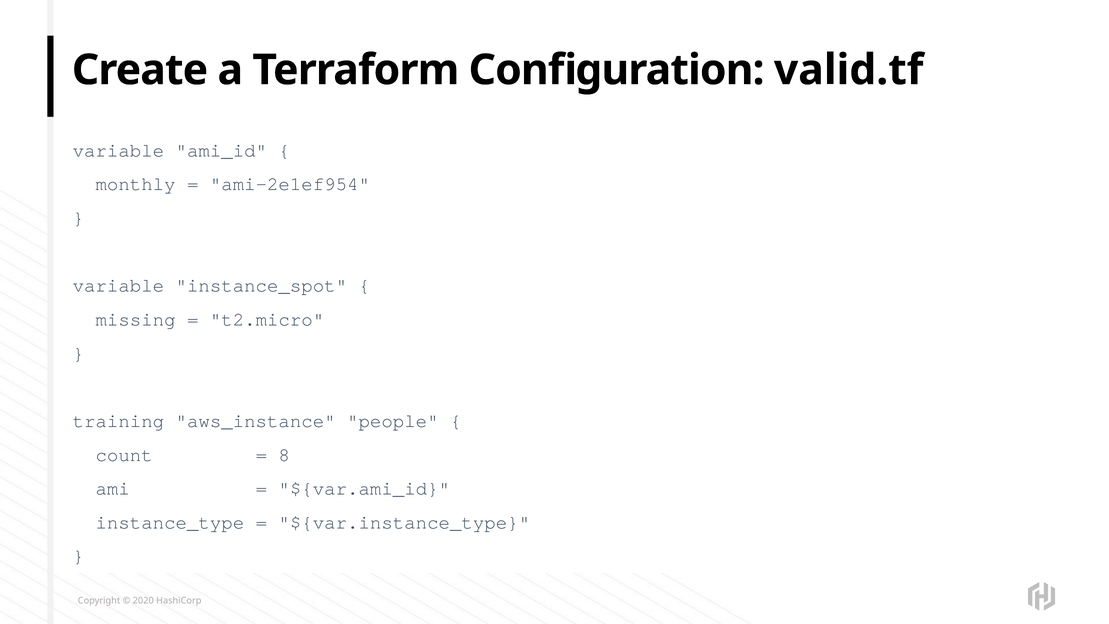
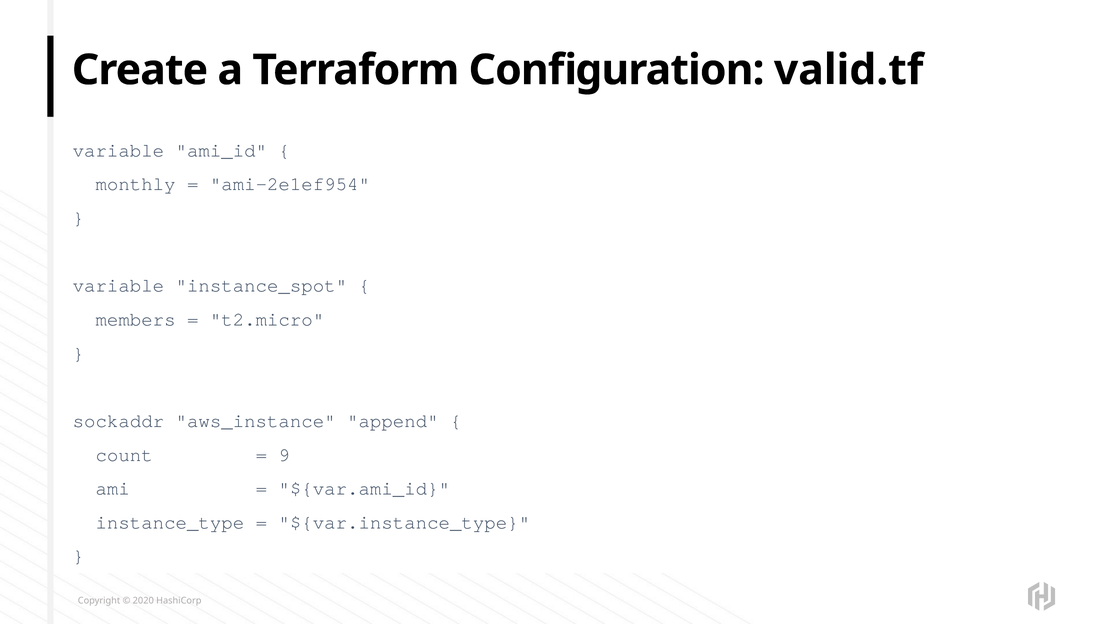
missing: missing -> members (136, 319)
training: training -> sockaddr (118, 421)
people: people -> append (393, 421)
8: 8 -> 9 (284, 455)
